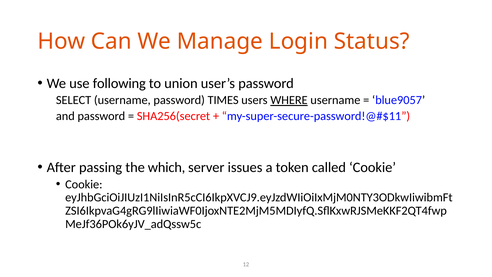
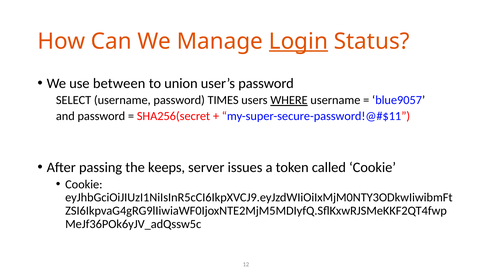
Login underline: none -> present (298, 41)
following: following -> between (119, 83)
which: which -> keeps (167, 167)
